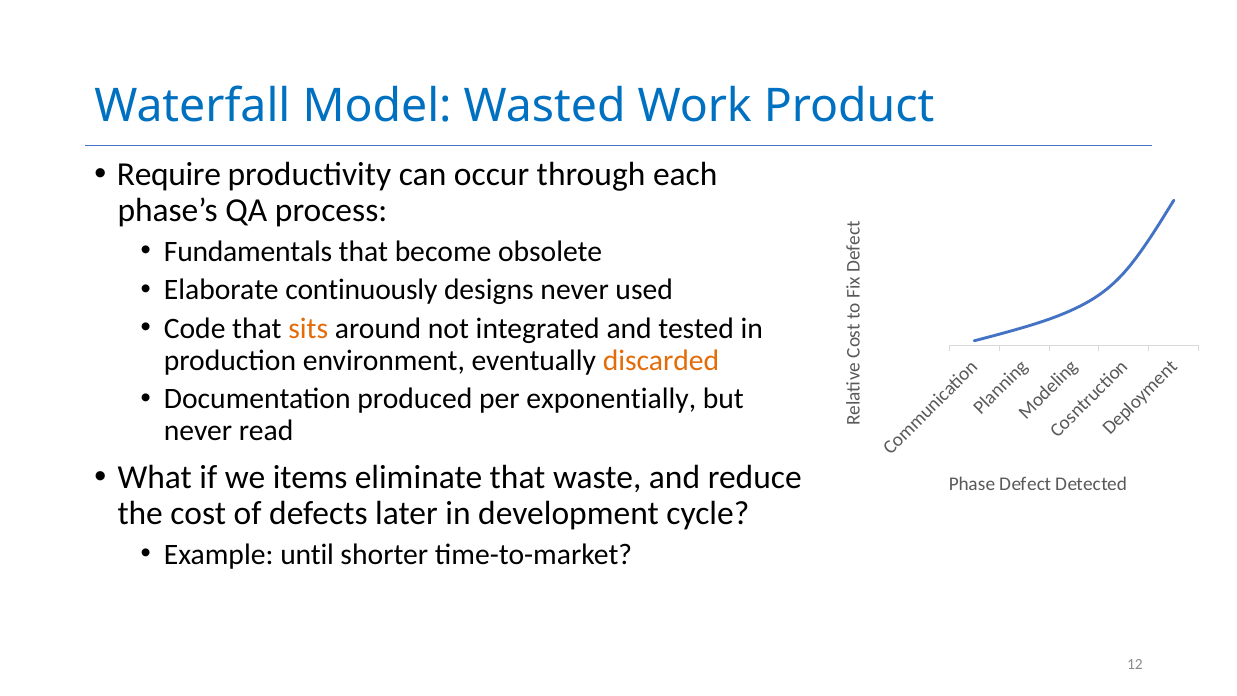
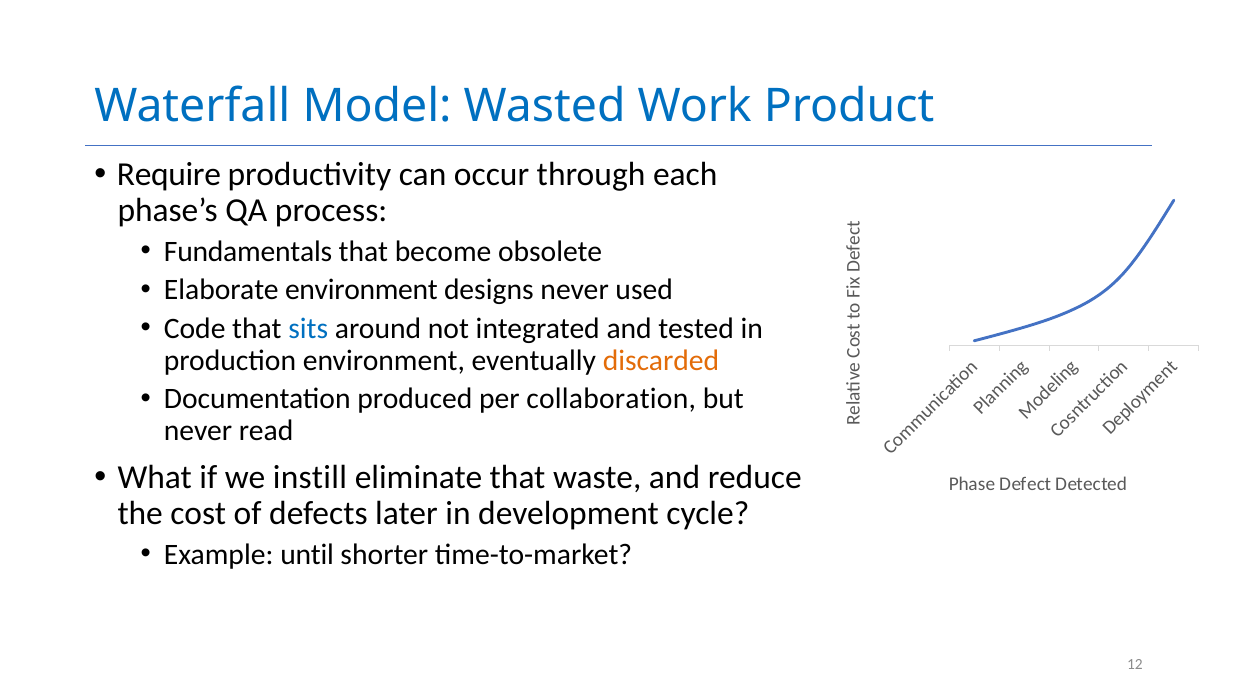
Elaborate continuously: continuously -> environment (361, 290)
sits colour: orange -> blue (308, 328)
exponentially: exponentially -> collaboration (611, 399)
items: items -> instill (310, 478)
